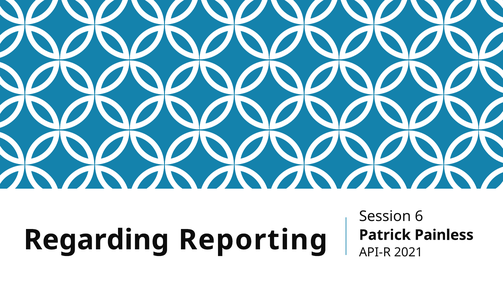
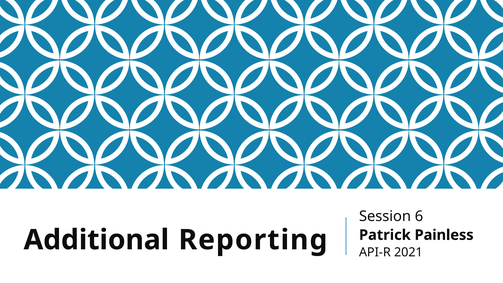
Regarding: Regarding -> Additional (96, 240)
